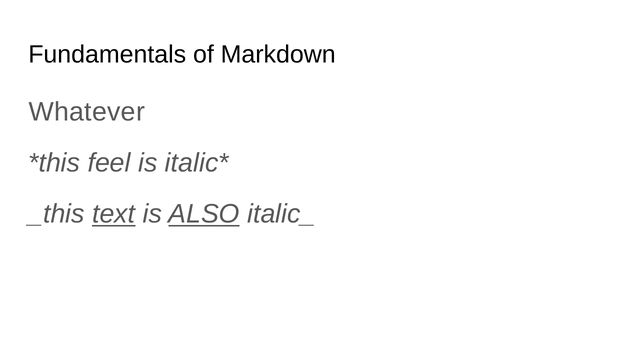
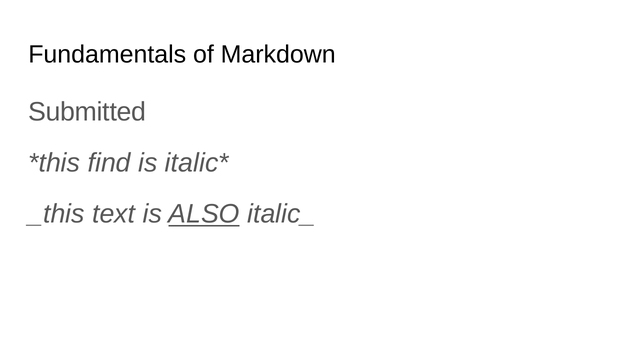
Whatever: Whatever -> Submitted (87, 112)
feel: feel -> find (109, 163)
text underline: present -> none (114, 214)
